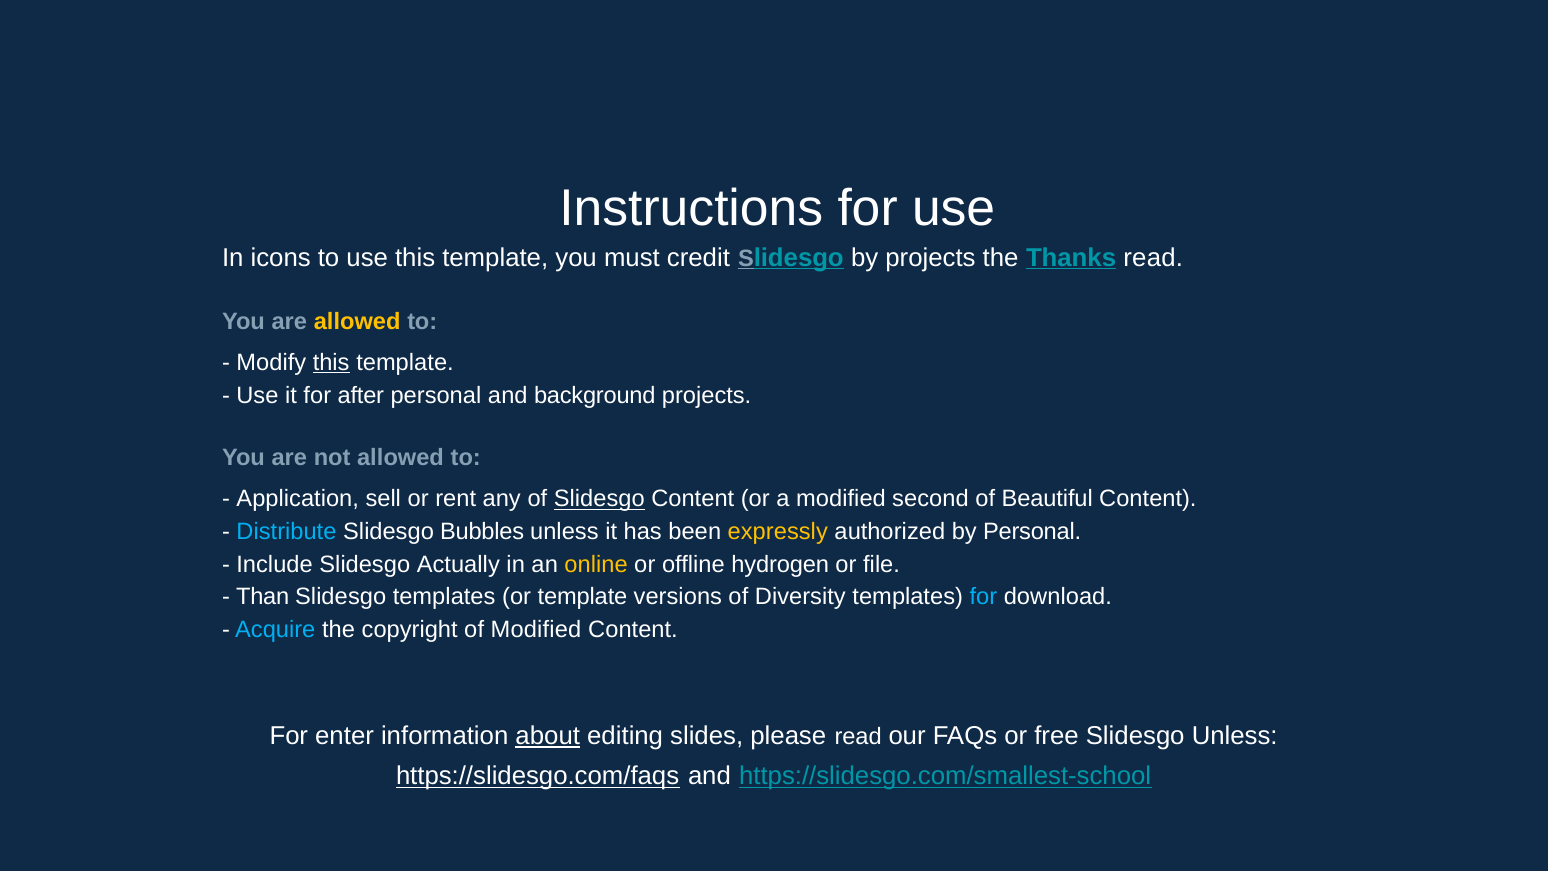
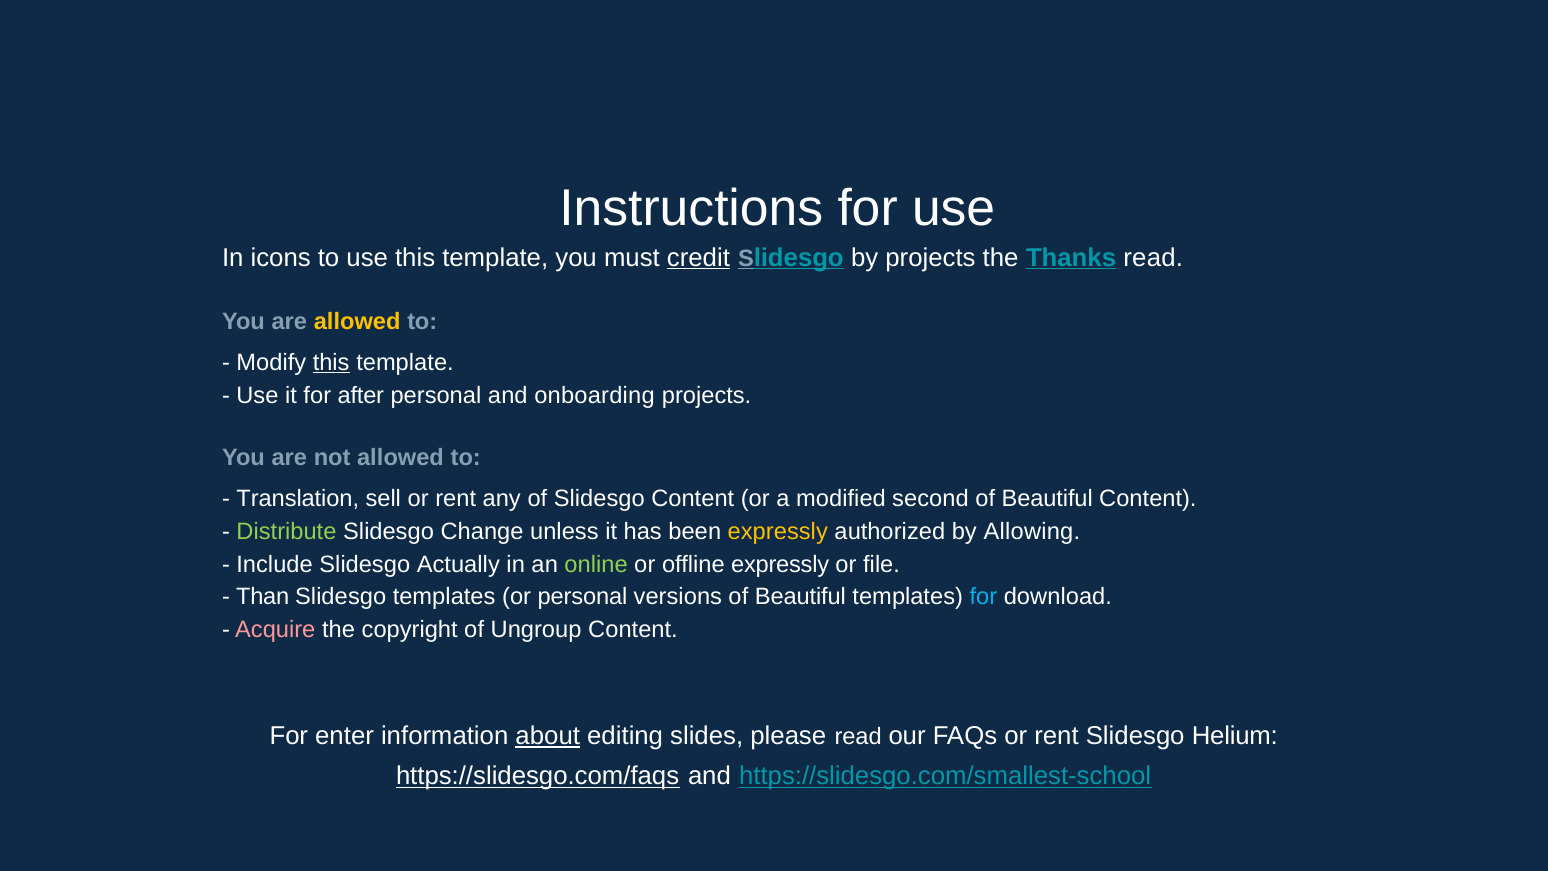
credit underline: none -> present (698, 257)
background: background -> onboarding (595, 395)
Application: Application -> Translation (298, 499)
Slidesgo underline: present -> none (599, 499)
Distribute colour: light blue -> light green (286, 532)
Bubbles: Bubbles -> Change (482, 532)
by Personal: Personal -> Allowing (1032, 532)
online colour: yellow -> light green (596, 564)
offline hydrogen: hydrogen -> expressly (780, 564)
or template: template -> personal (582, 597)
versions of Diversity: Diversity -> Beautiful (800, 597)
Acquire colour: light blue -> pink (275, 629)
of Modified: Modified -> Ungroup (536, 629)
FAQs or free: free -> rent (1056, 736)
Slidesgo Unless: Unless -> Helium (1235, 736)
